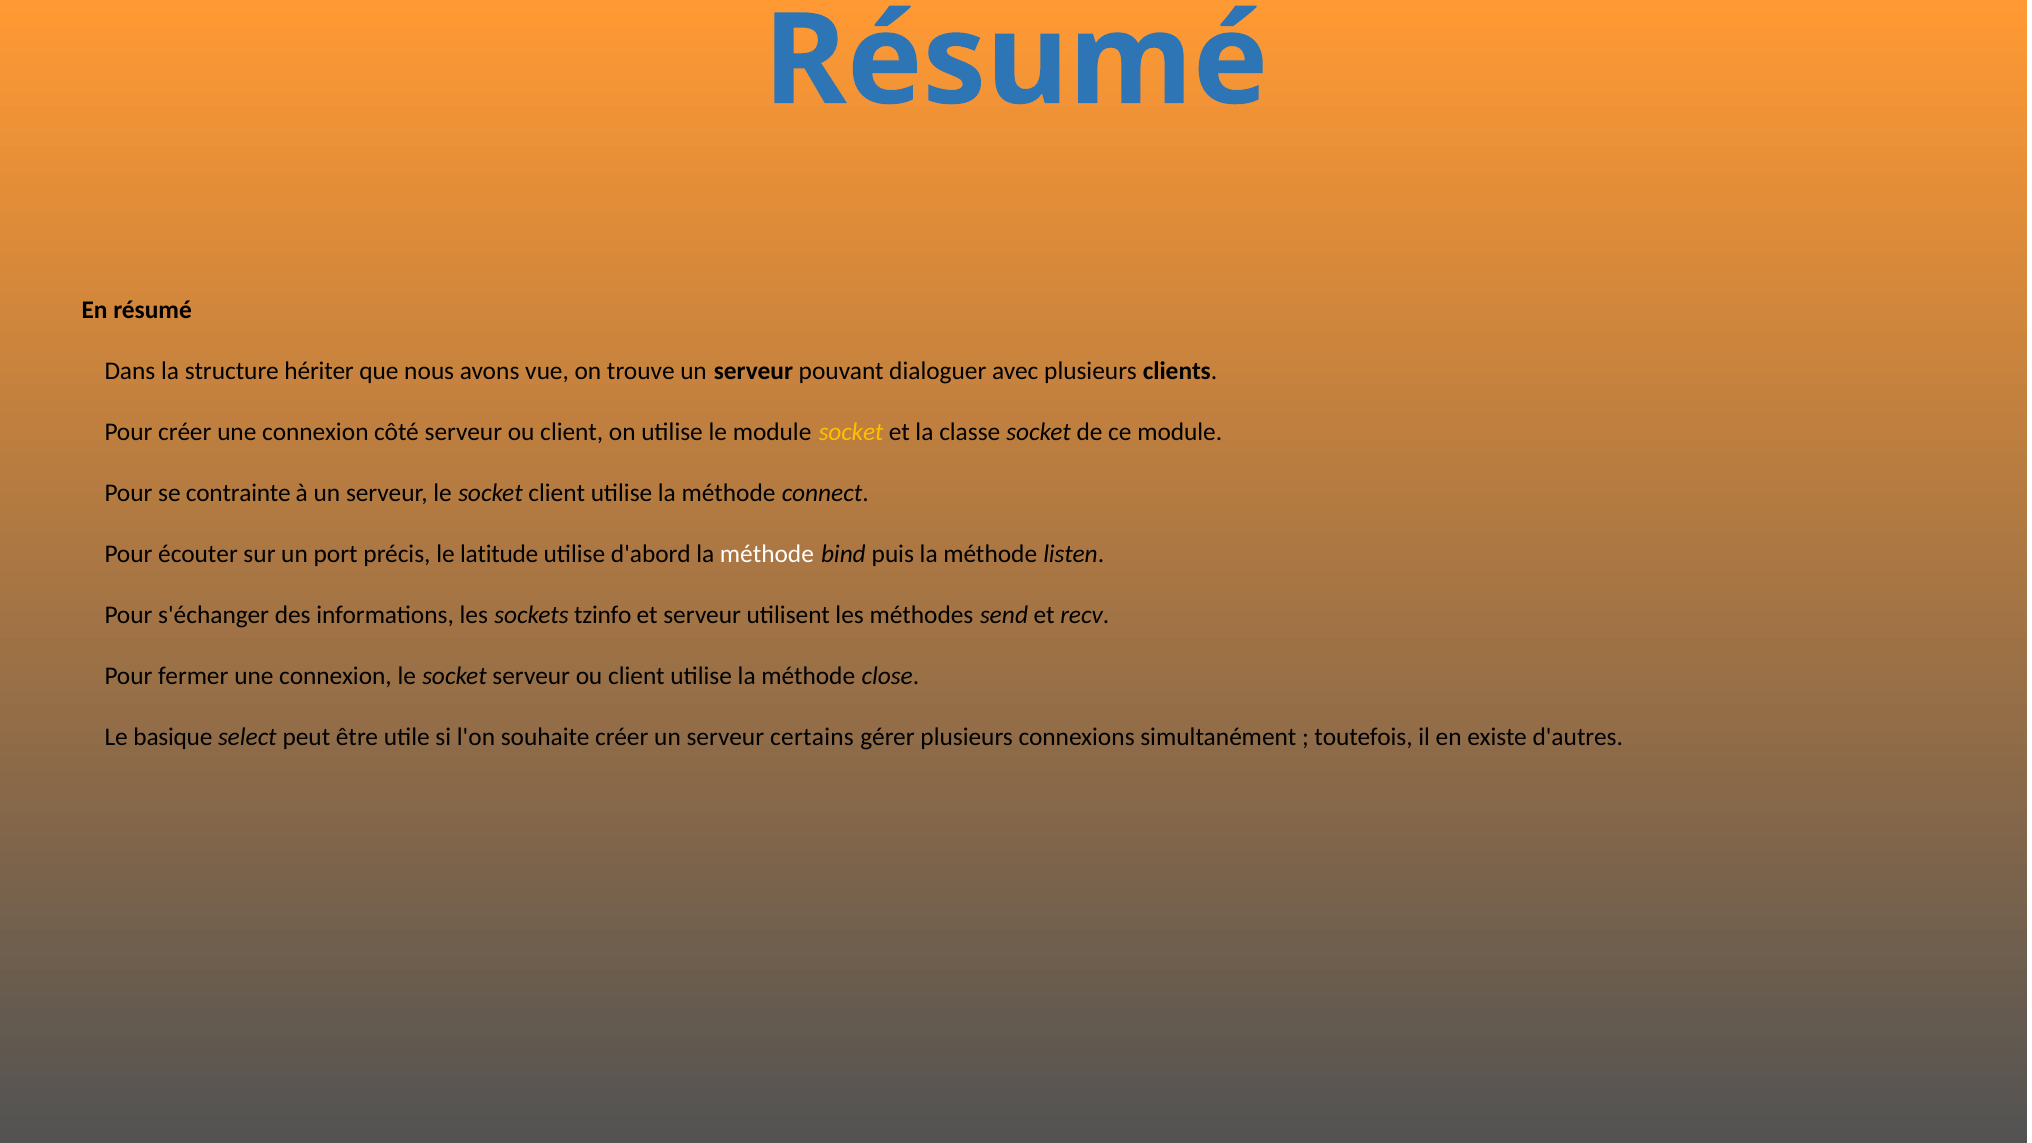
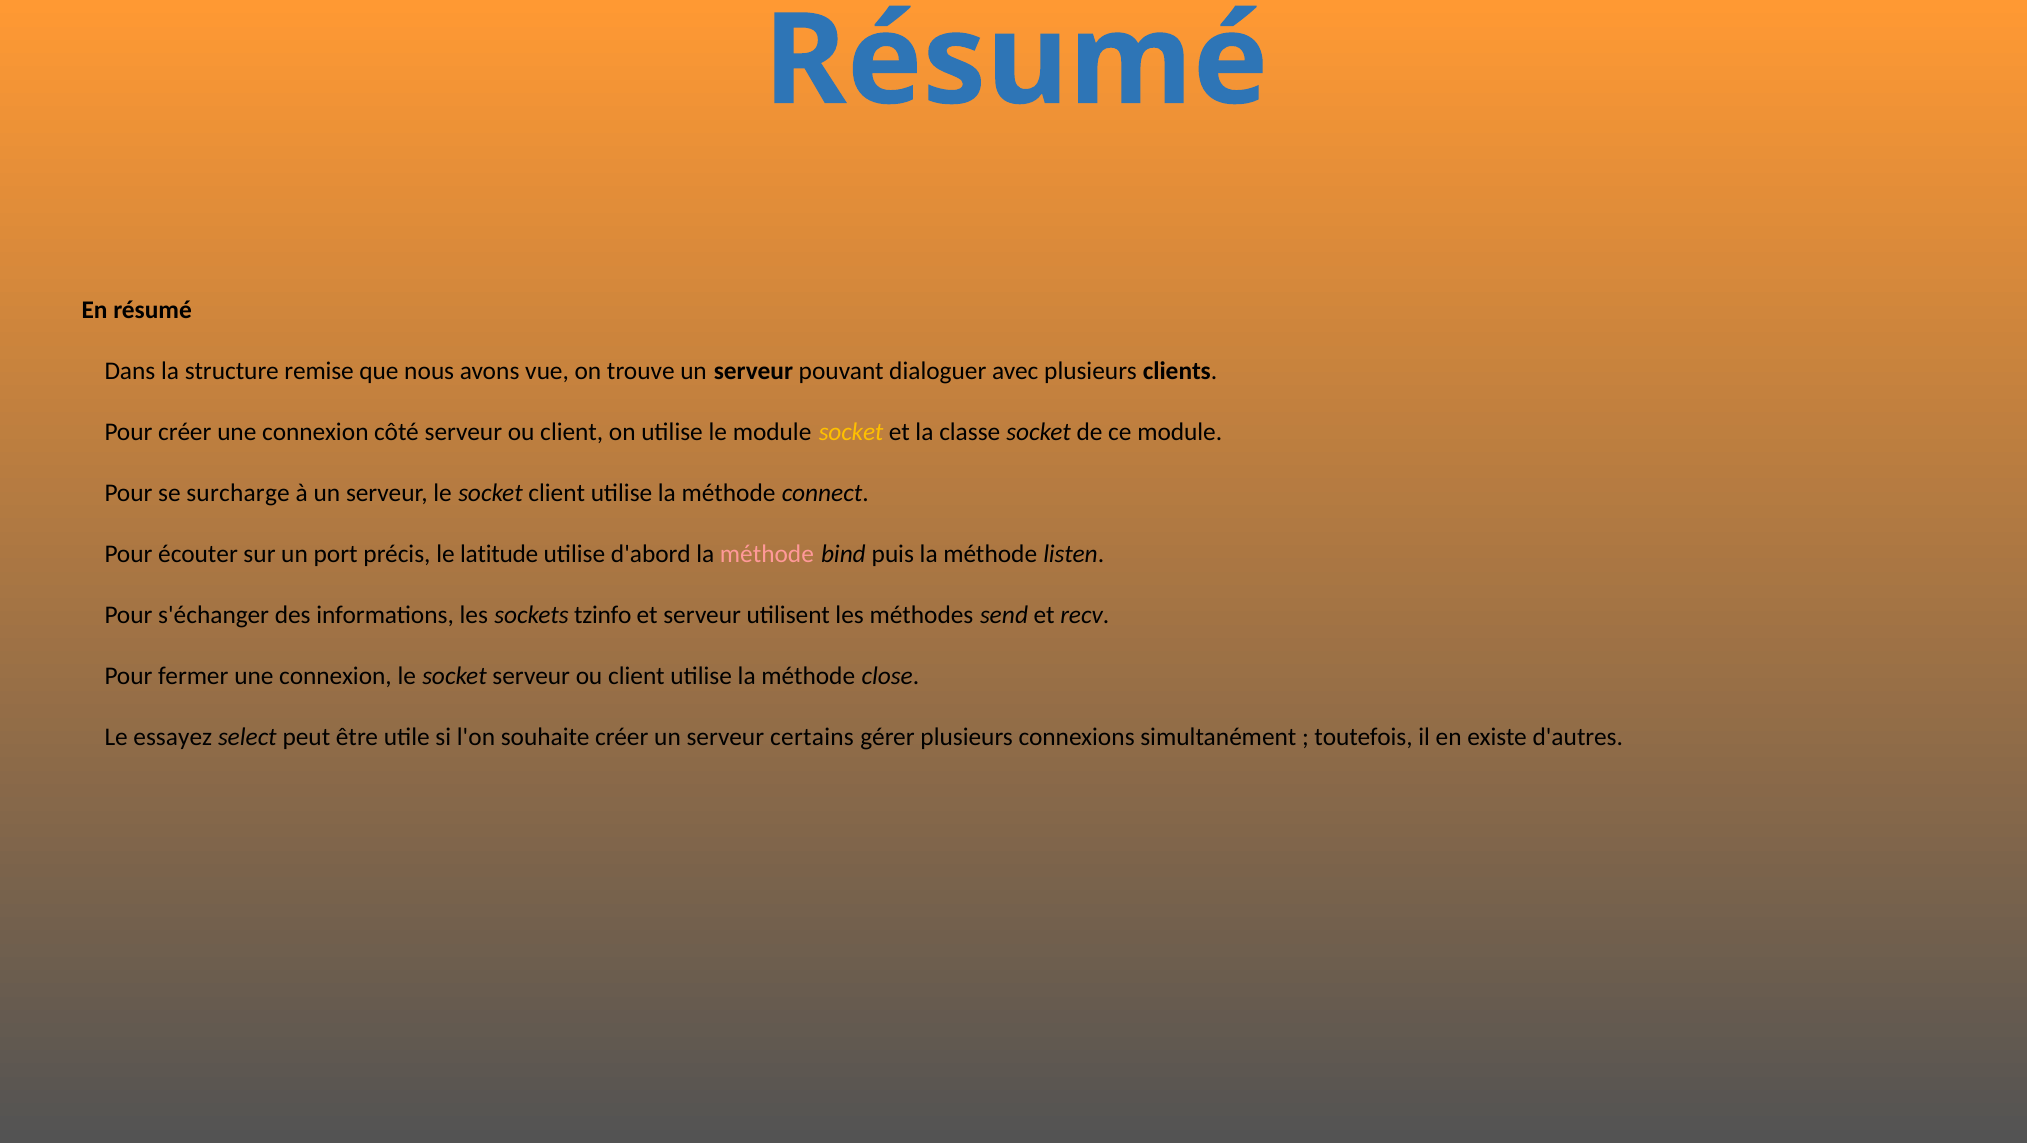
hériter: hériter -> remise (319, 371)
contrainte: contrainte -> surcharge (238, 493)
méthode colour: white -> pink (767, 554)
basique: basique -> essayez (173, 737)
